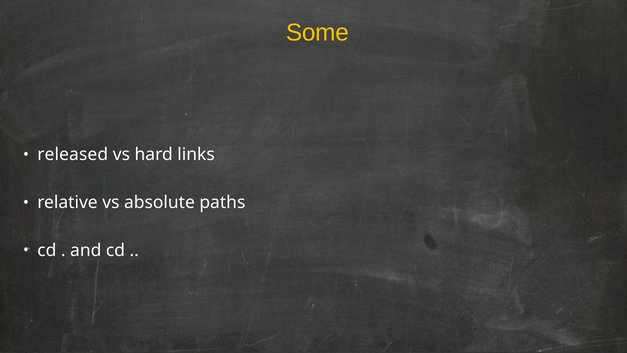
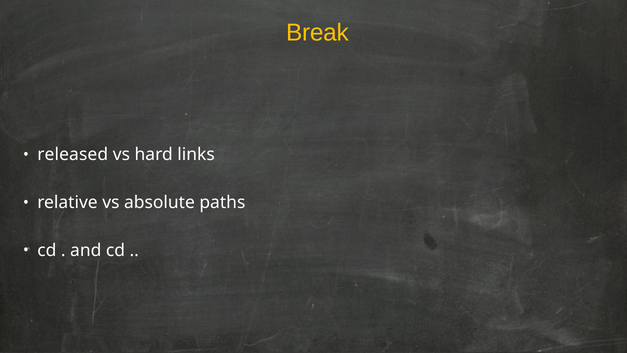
Some: Some -> Break (317, 32)
